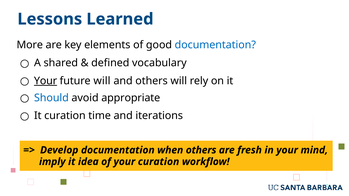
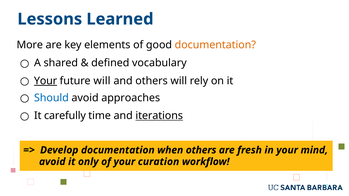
documentation colour: blue -> orange (215, 45)
appropriate: appropriate -> approaches (131, 98)
It curation: curation -> carefully (65, 116)
iterations underline: none -> present (159, 116)
imply: imply -> avoid (52, 162)
idea: idea -> only (88, 162)
